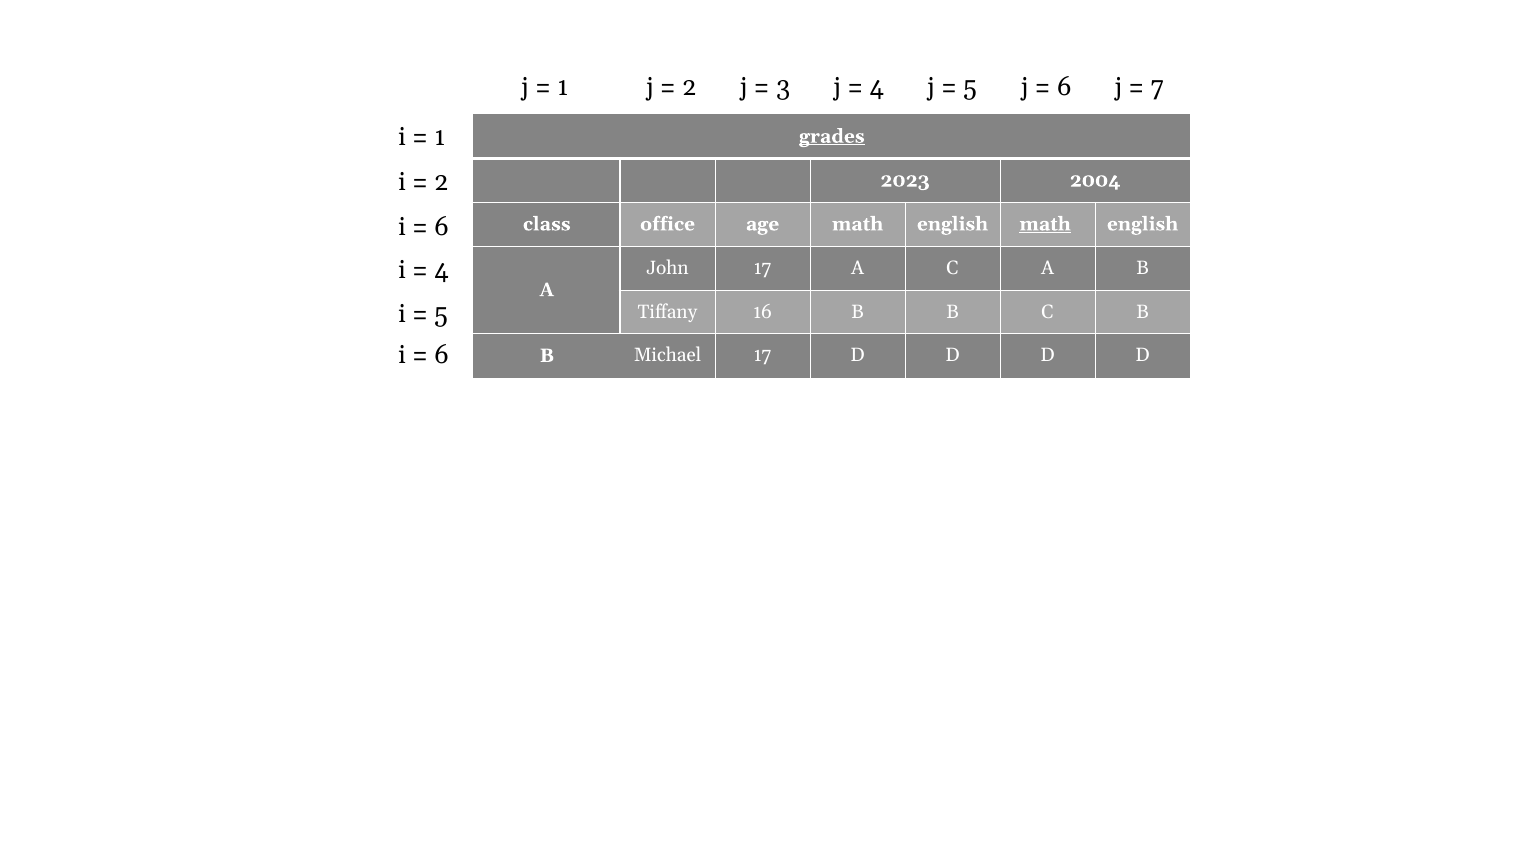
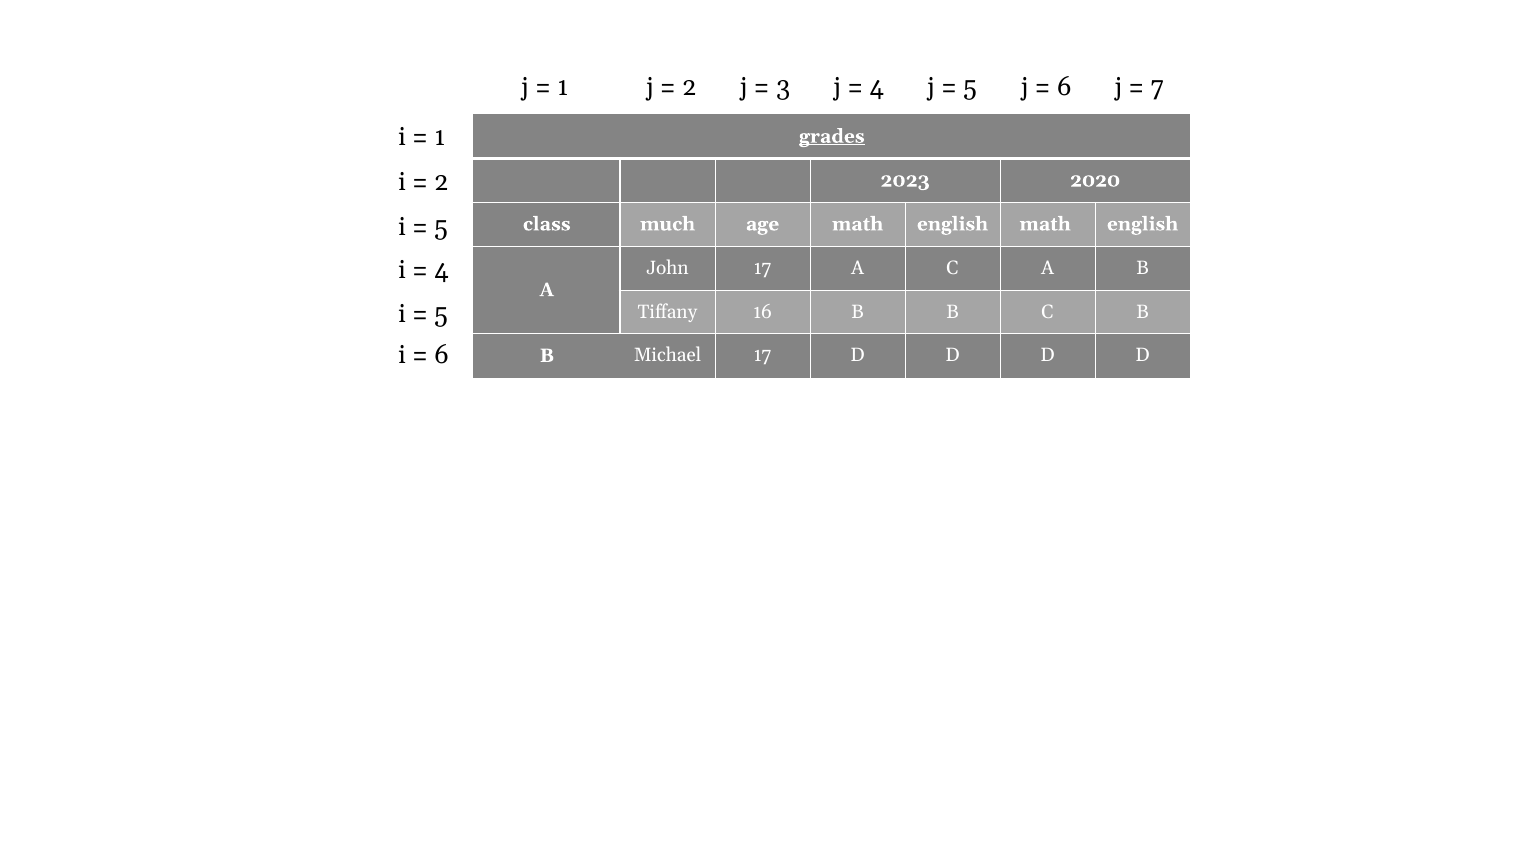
2004: 2004 -> 2020 (1095, 180)
office: office -> much (668, 224)
math underline: present -> none (1045, 224)
6: 6 -> 5 (441, 227)
